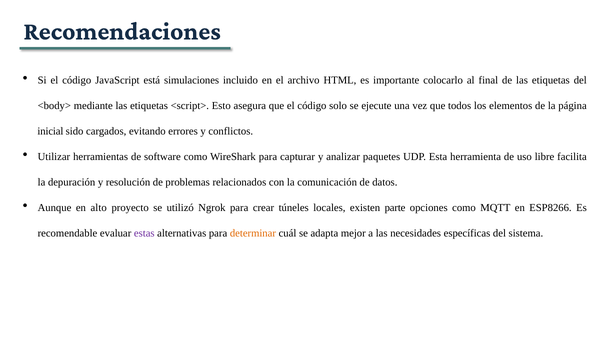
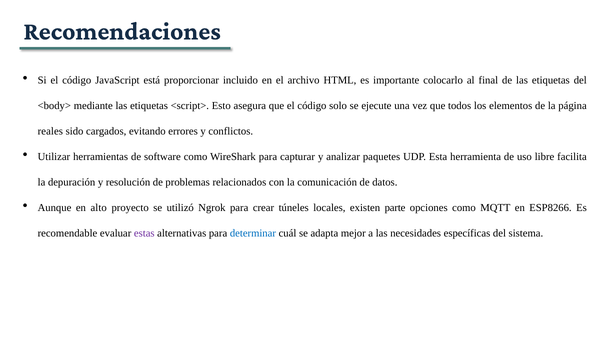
simulaciones: simulaciones -> proporcionar (192, 80)
inicial: inicial -> reales (50, 131)
determinar colour: orange -> blue (253, 233)
